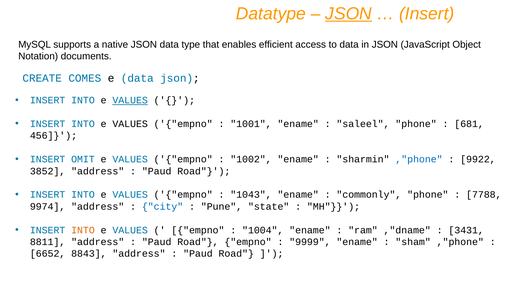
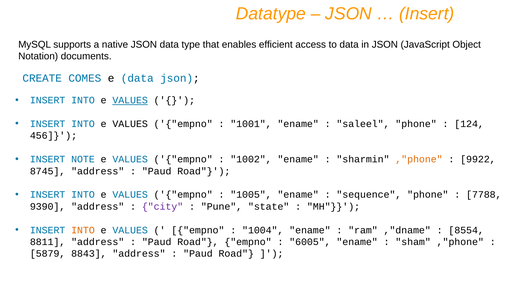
JSON underline: present -> none (349, 14)
681: 681 -> 124 (469, 124)
OMIT: OMIT -> NOTE (83, 159)
,"phone colour: blue -> orange (419, 159)
3852: 3852 -> 8745 (48, 171)
1043: 1043 -> 1005 (251, 195)
commonly: commonly -> sequence (369, 195)
9974: 9974 -> 9390 (48, 206)
city colour: blue -> purple (163, 206)
3431: 3431 -> 8554 (466, 230)
9999: 9999 -> 6005 (310, 242)
6652: 6652 -> 5879 (48, 254)
